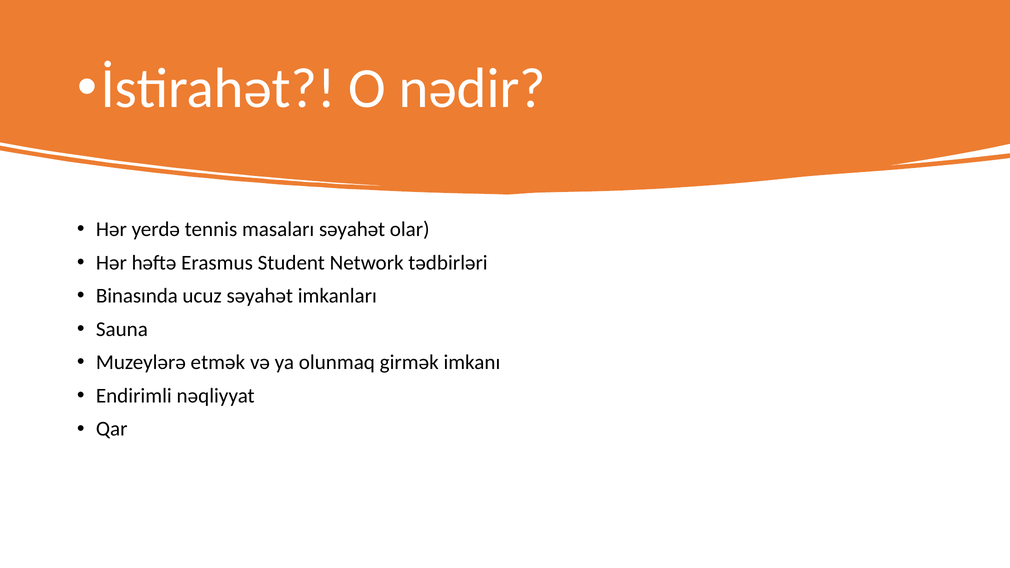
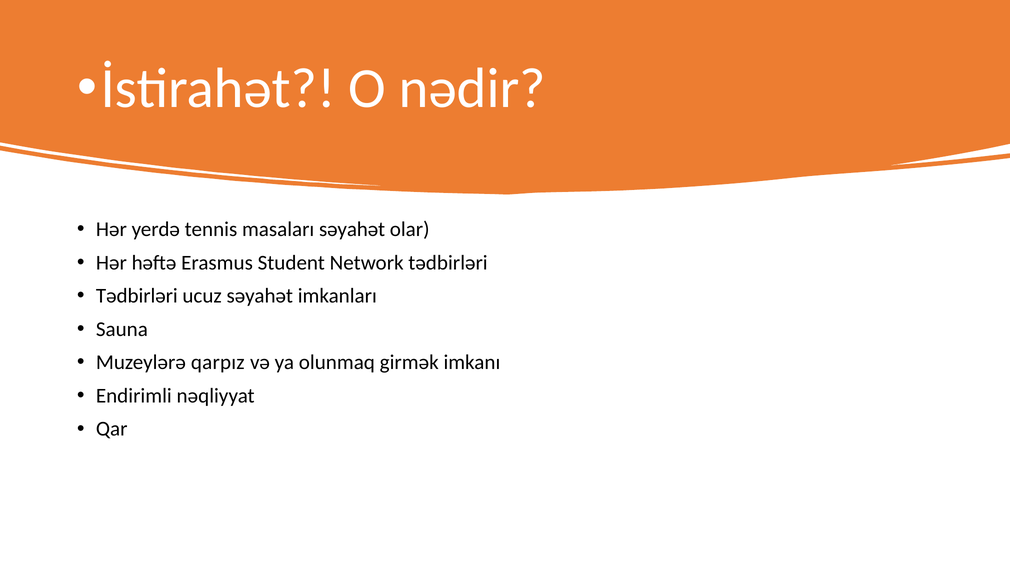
Binasında: Binasında -> Tədbirləri (137, 296)
etmək: etmək -> qarpız (218, 362)
